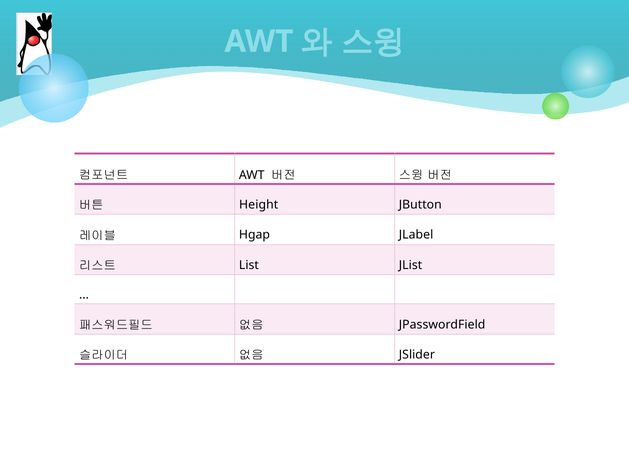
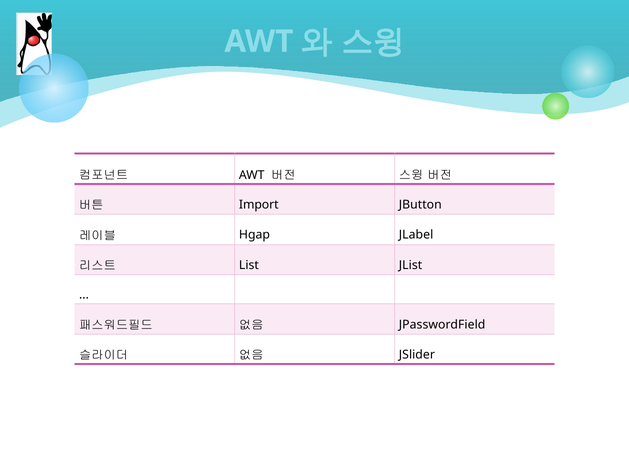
Height: Height -> Import (259, 205)
